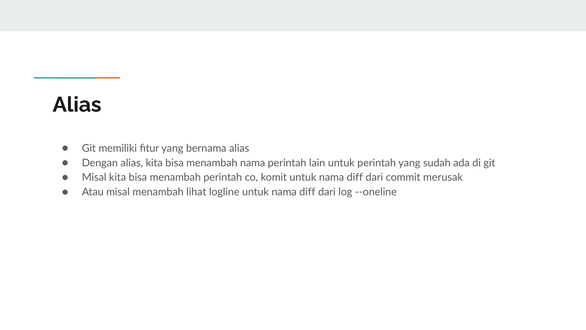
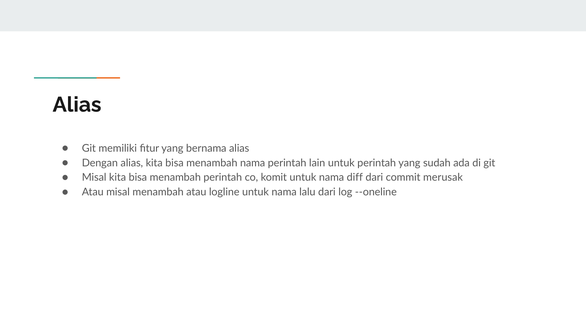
menambah lihat: lihat -> atau (196, 192)
logline untuk nama diff: diff -> lalu (307, 192)
